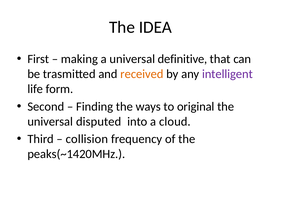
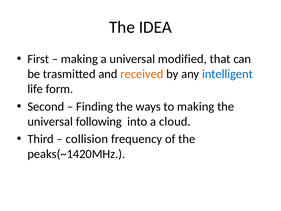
definitive: definitive -> modified (182, 59)
intelligent colour: purple -> blue (227, 74)
to original: original -> making (196, 106)
disputed: disputed -> following (99, 121)
